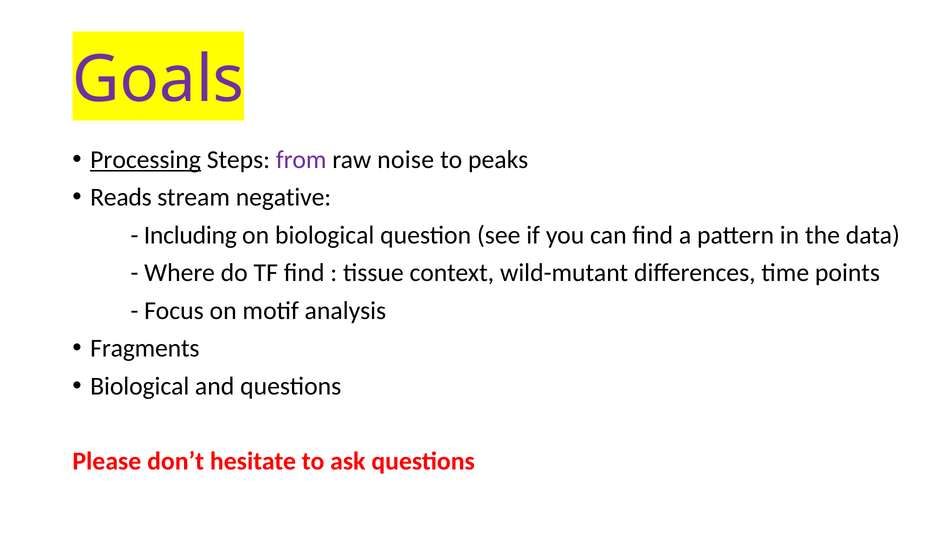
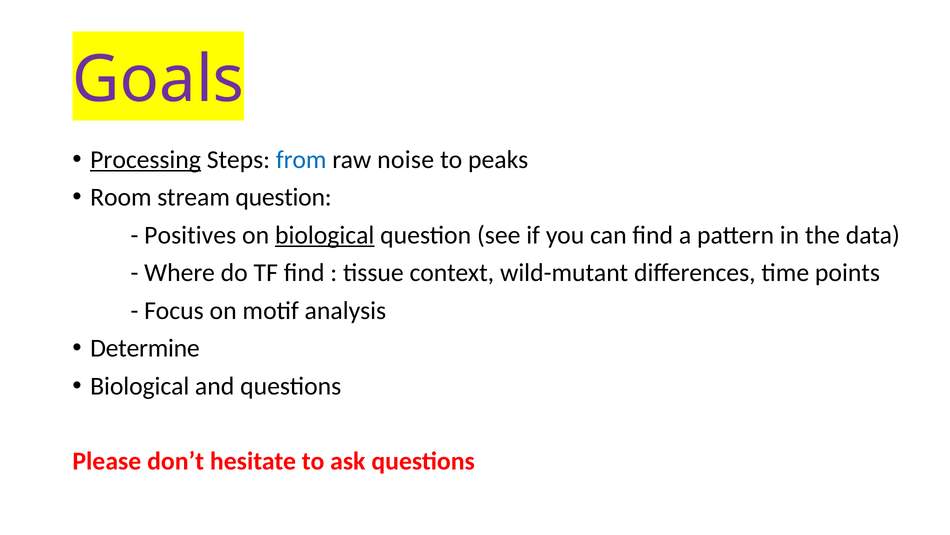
from colour: purple -> blue (301, 160)
Reads: Reads -> Room (121, 197)
stream negative: negative -> question (284, 197)
Including: Including -> Positives (190, 235)
biological underline: none -> present (325, 235)
Fragments: Fragments -> Determine (145, 348)
